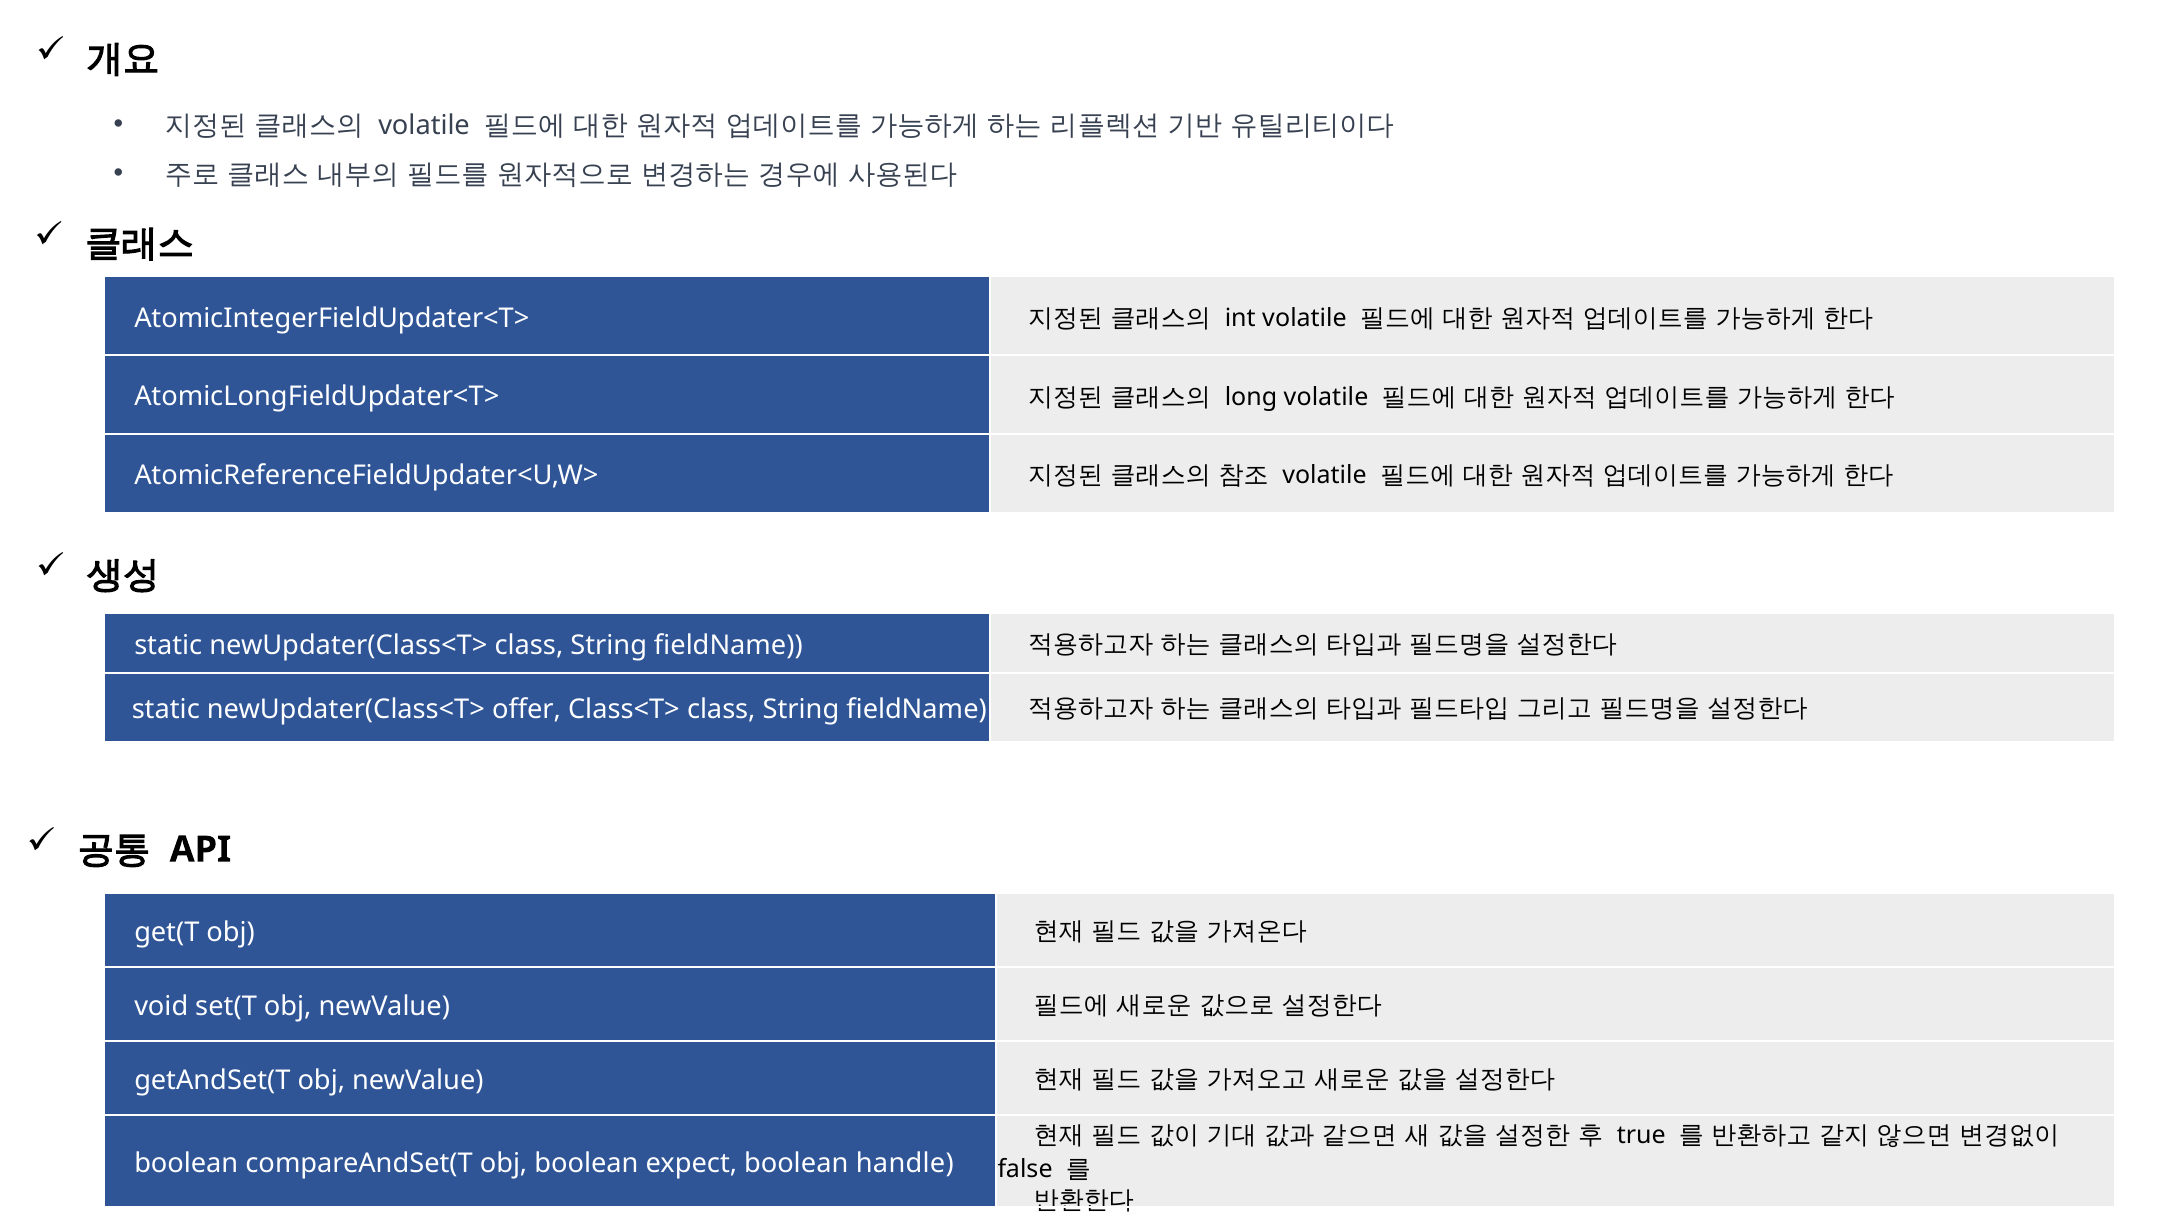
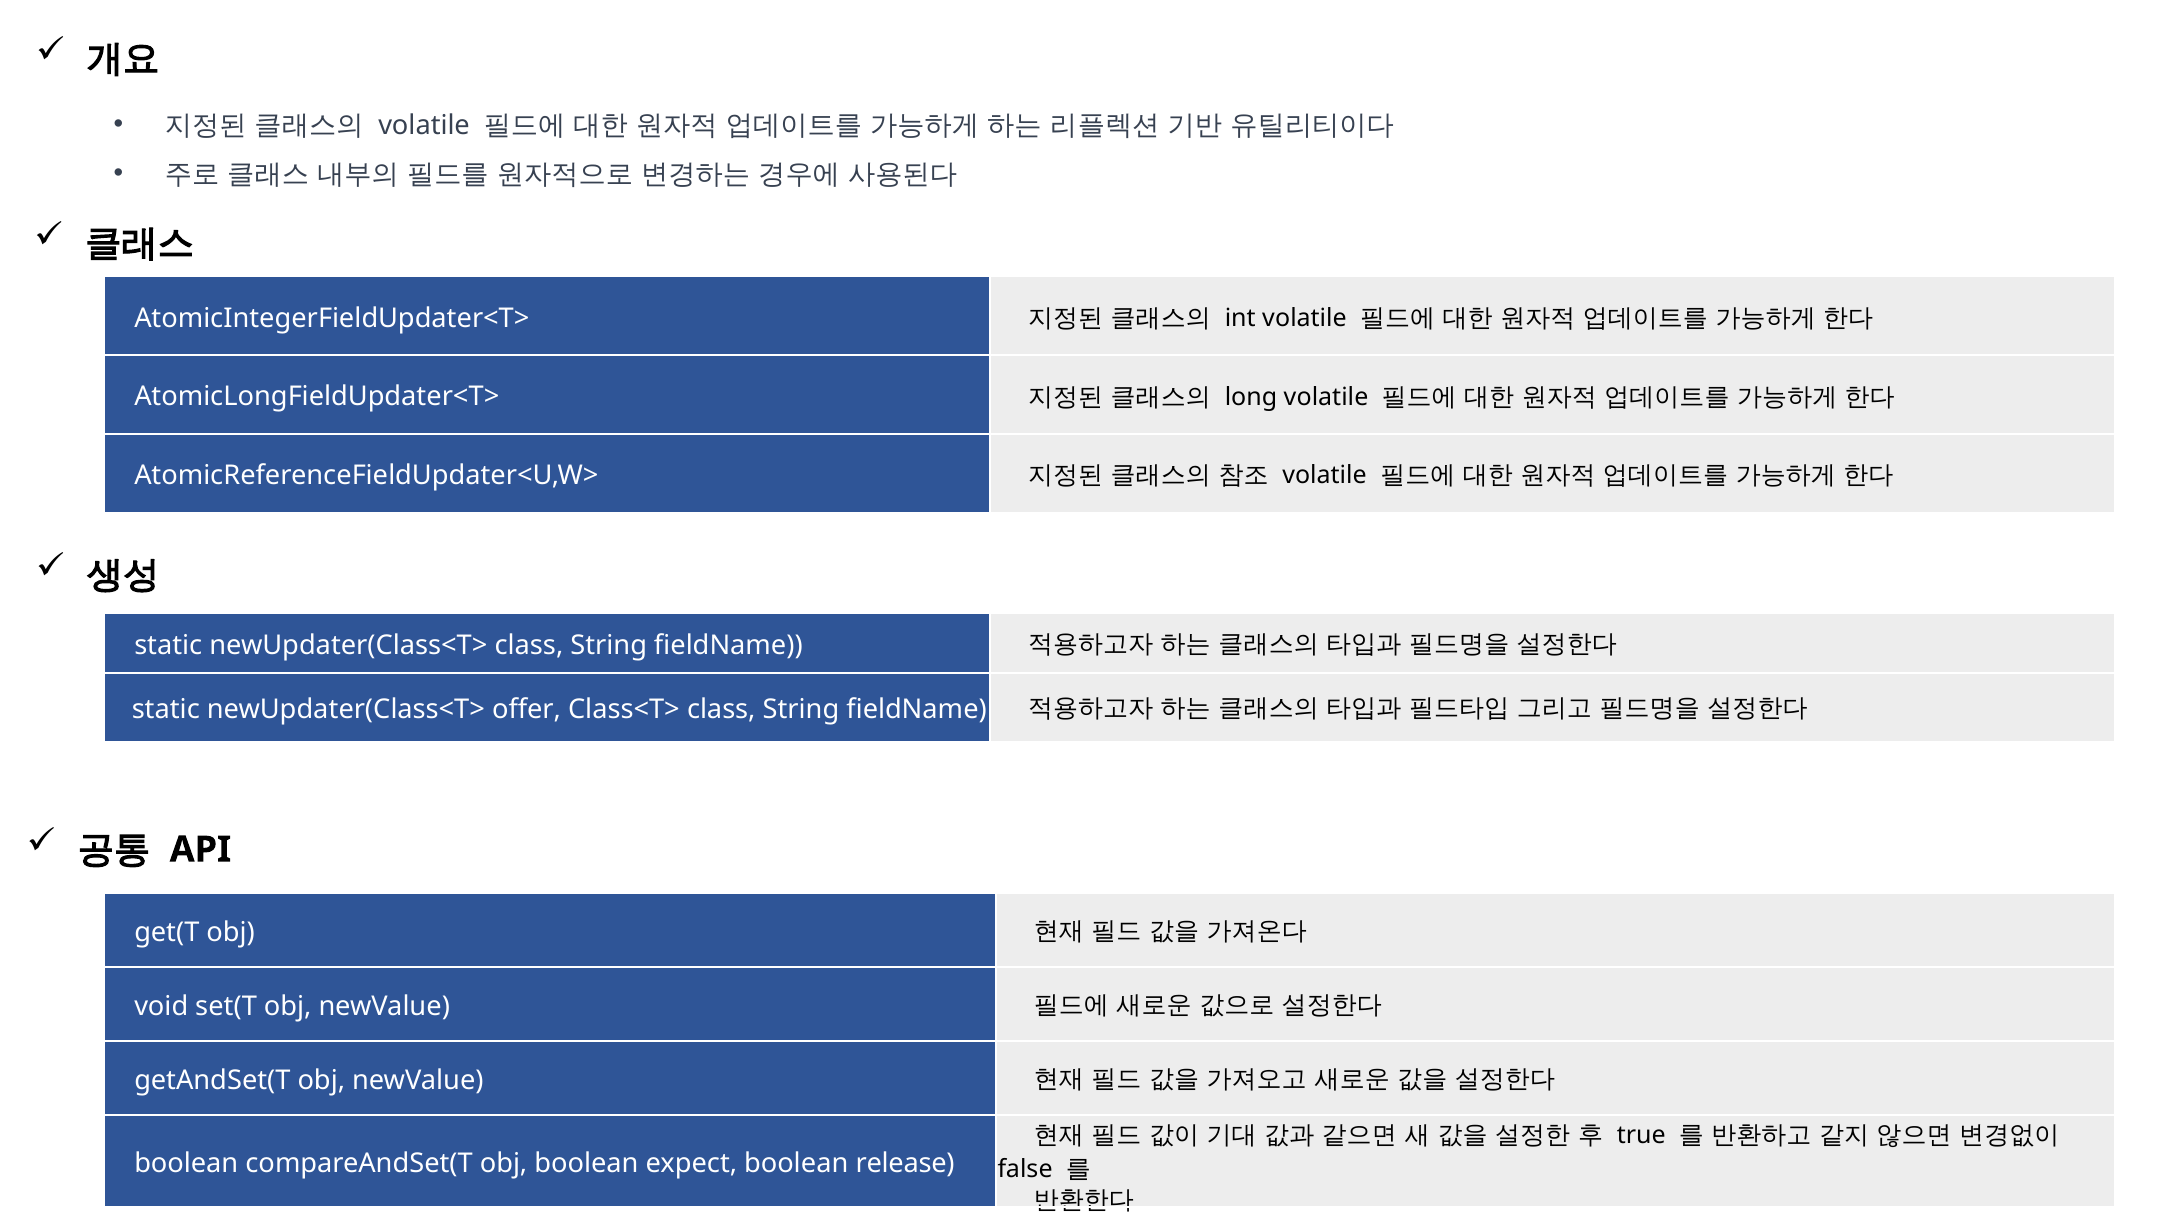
handle: handle -> release (905, 1163)
